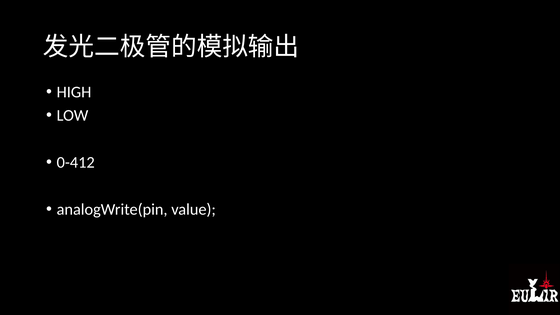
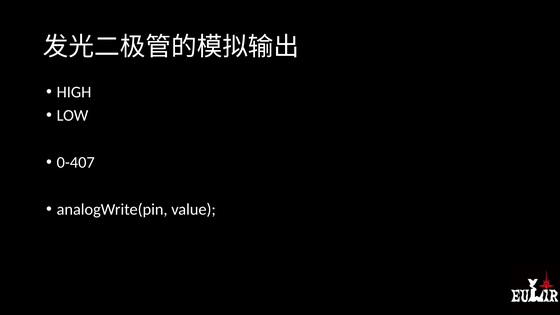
0-412: 0-412 -> 0-407 (76, 163)
